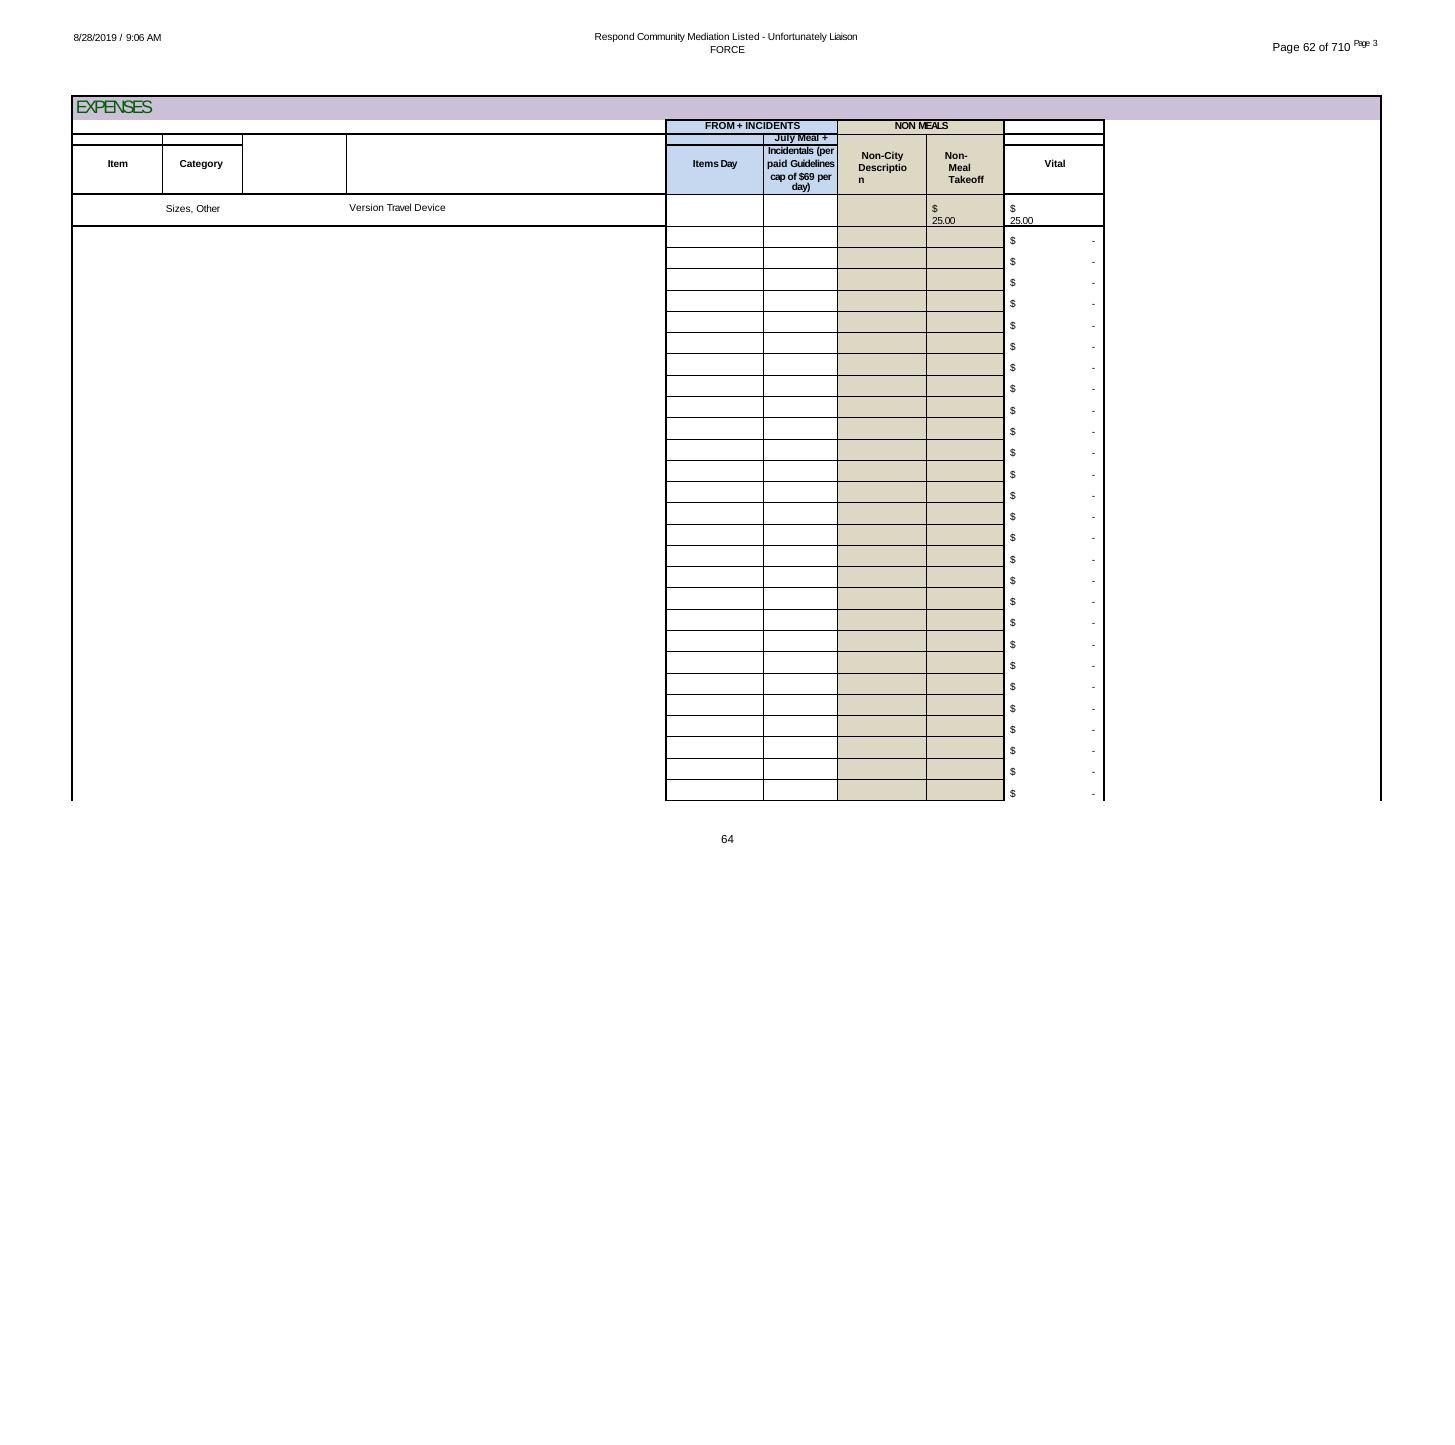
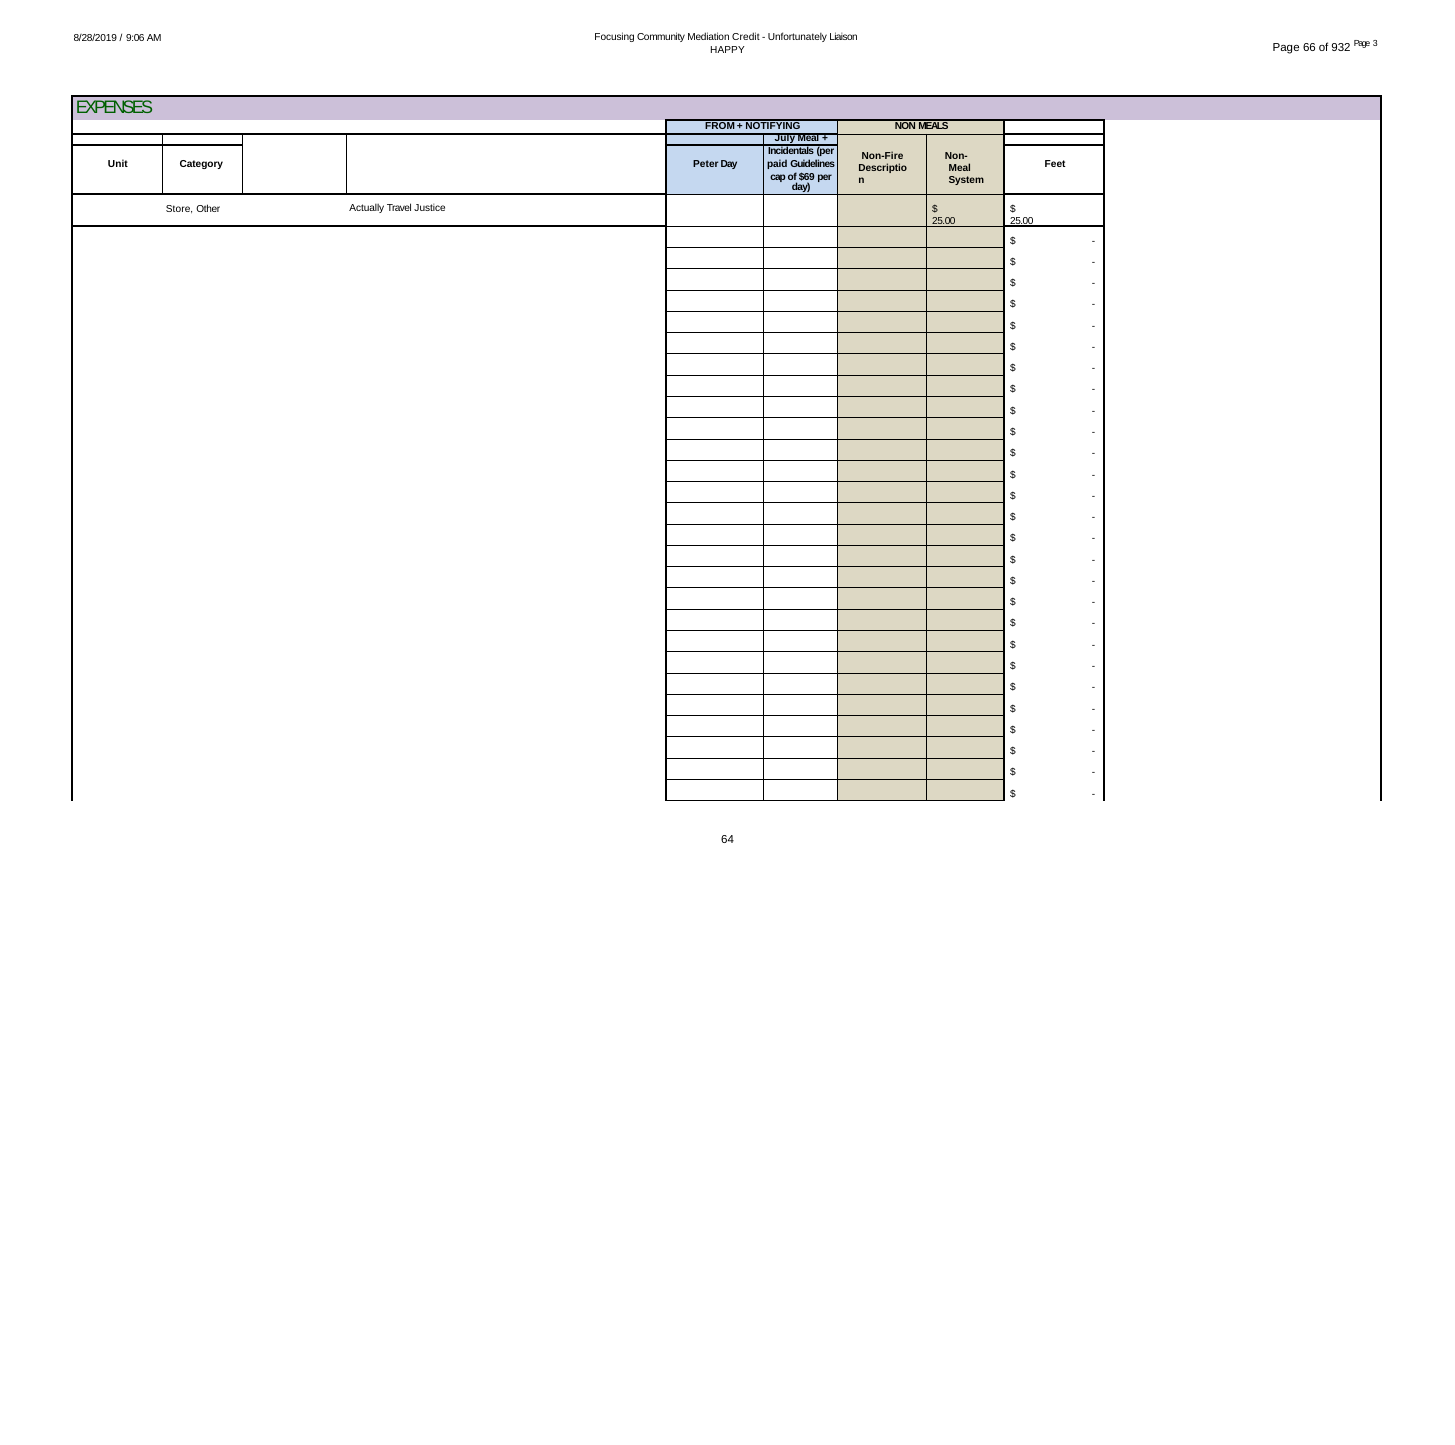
Respond: Respond -> Focusing (615, 37)
Listed: Listed -> Credit (746, 37)
62: 62 -> 66 (1309, 48)
710: 710 -> 932 (1341, 48)
FORCE: FORCE -> HAPPY (727, 51)
INCIDENTS: INCIDENTS -> NOTIFYING (773, 126)
Non-City: Non-City -> Non-Fire (882, 156)
Item: Item -> Unit (118, 164)
Items: Items -> Peter (706, 164)
Vital: Vital -> Feet (1055, 164)
Takeoff: Takeoff -> System (966, 180)
Sizes: Sizes -> Store (180, 209)
Version: Version -> Actually (367, 208)
Device: Device -> Justice (430, 208)
